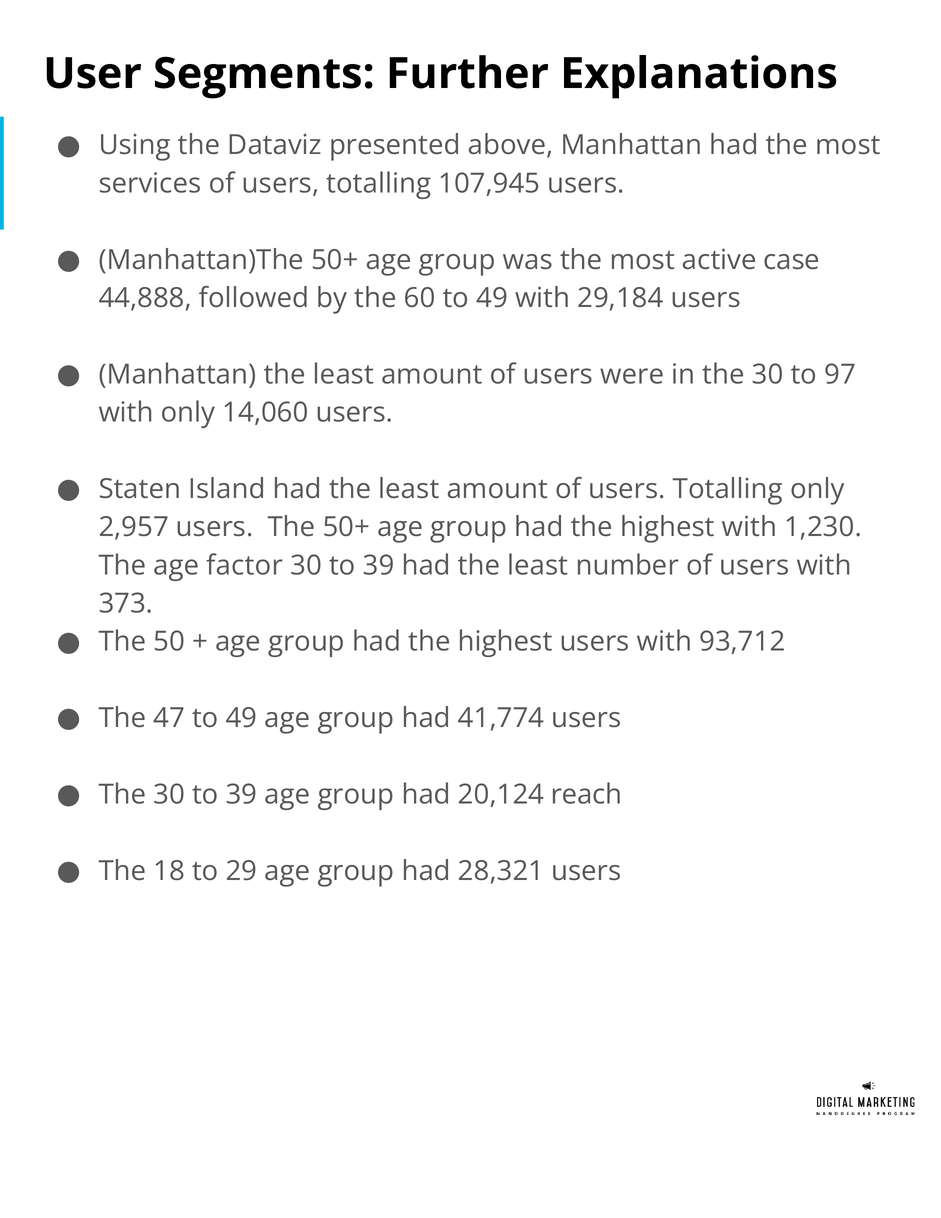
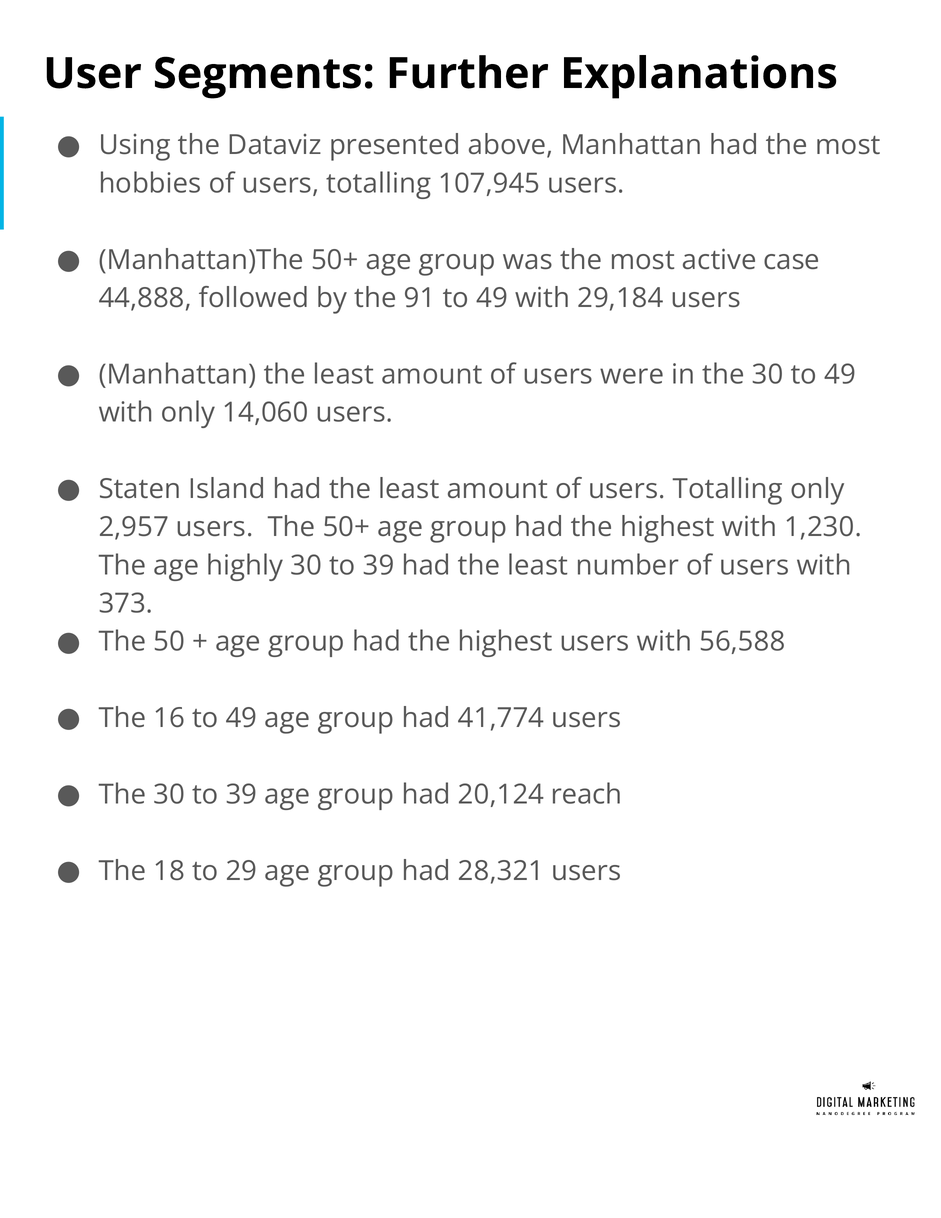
services: services -> hobbies (150, 183)
60: 60 -> 91 (420, 298)
30 to 97: 97 -> 49 (840, 374)
factor: factor -> highly (245, 565)
93,712: 93,712 -> 56,588 (742, 642)
47: 47 -> 16 (169, 718)
